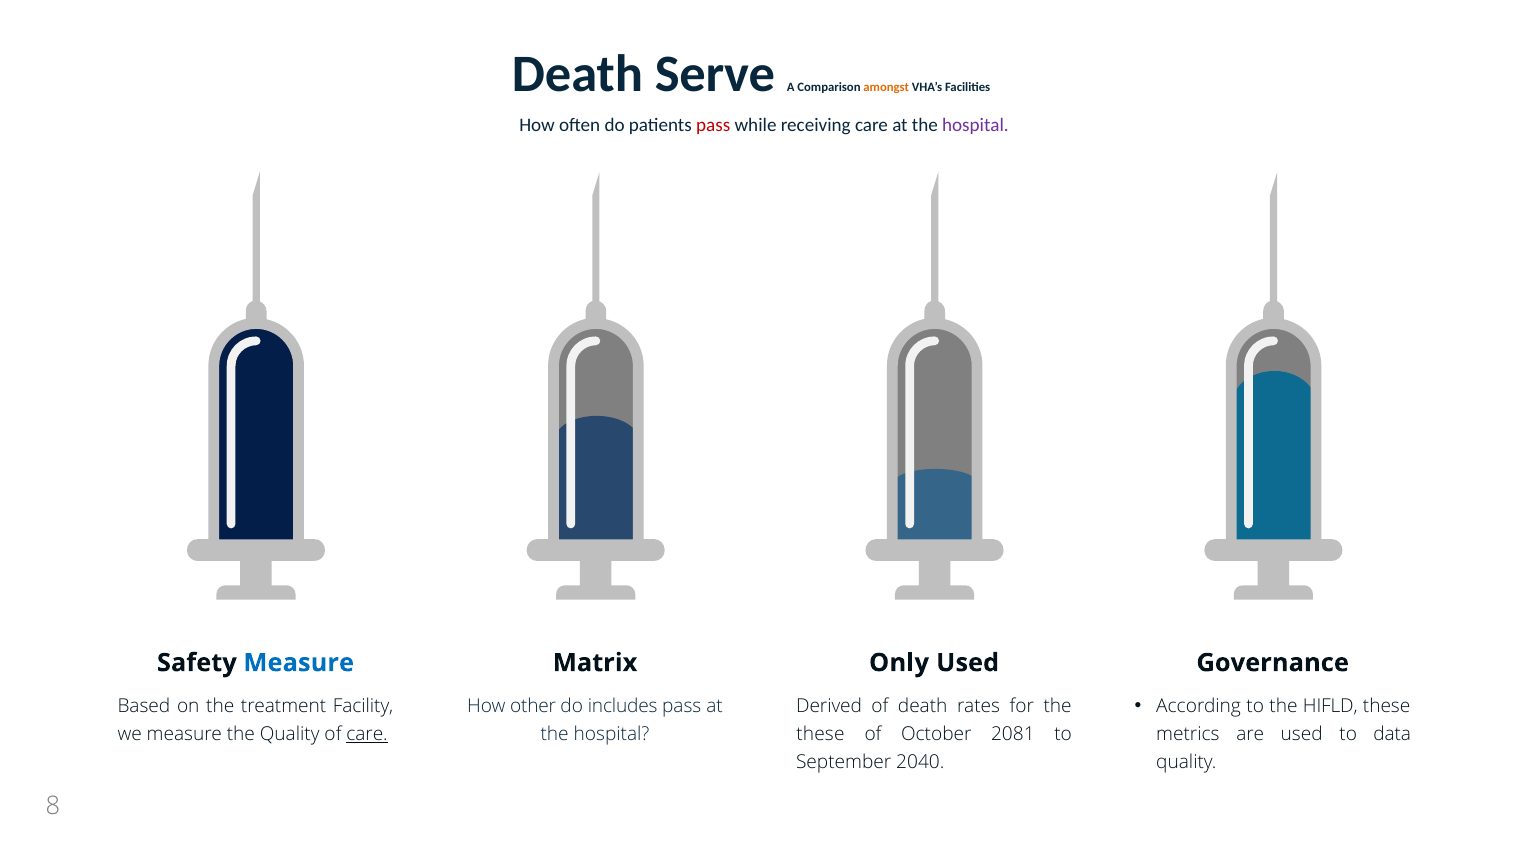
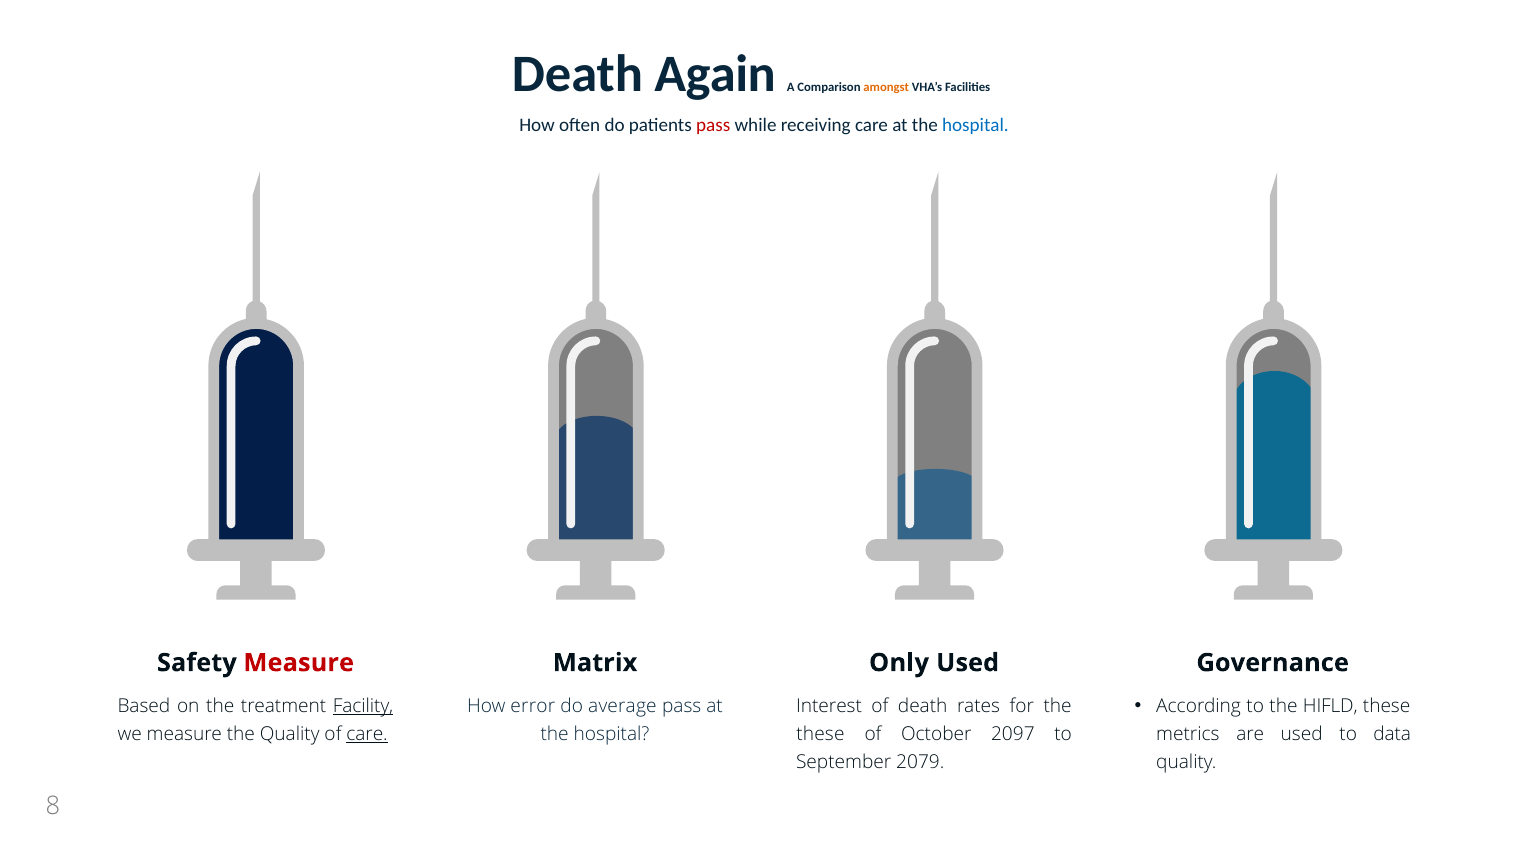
Serve: Serve -> Again (715, 74)
hospital colour: purple -> blue (975, 125)
Measure colour: blue -> red (299, 663)
Facility underline: none -> present (363, 706)
other: other -> error (533, 706)
includes: includes -> average (622, 706)
Derived: Derived -> Interest (829, 706)
2081: 2081 -> 2097 (1013, 734)
2040: 2040 -> 2079 (920, 762)
